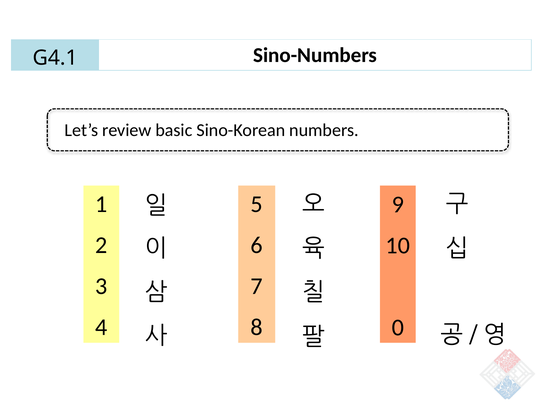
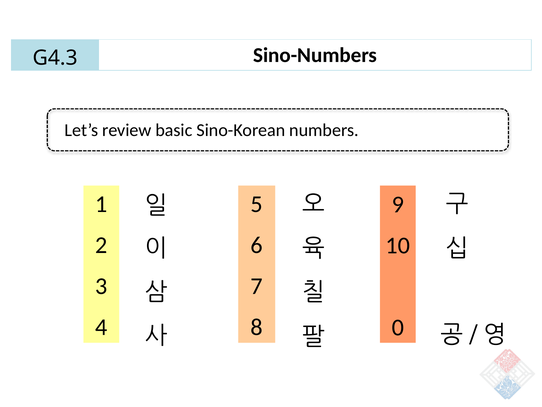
G4.1: G4.1 -> G4.3 (55, 58)
